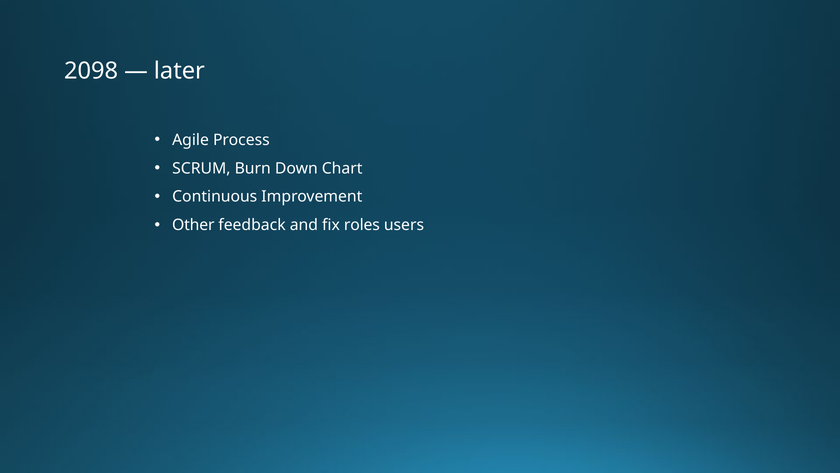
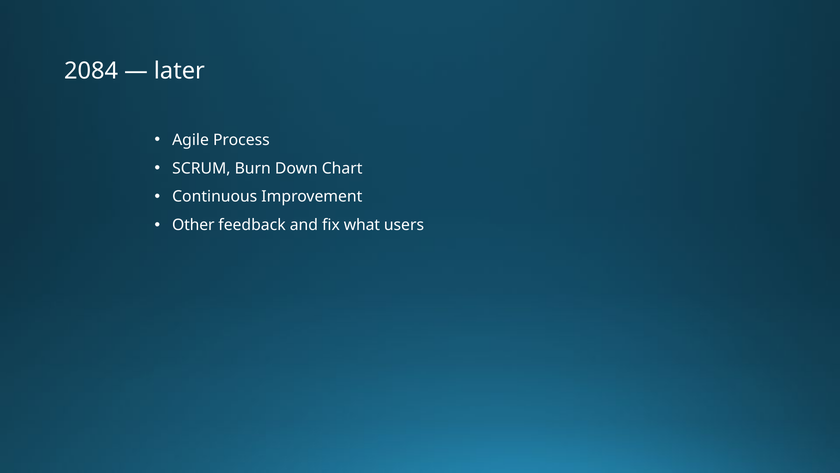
2098: 2098 -> 2084 (91, 71)
roles: roles -> what (362, 225)
